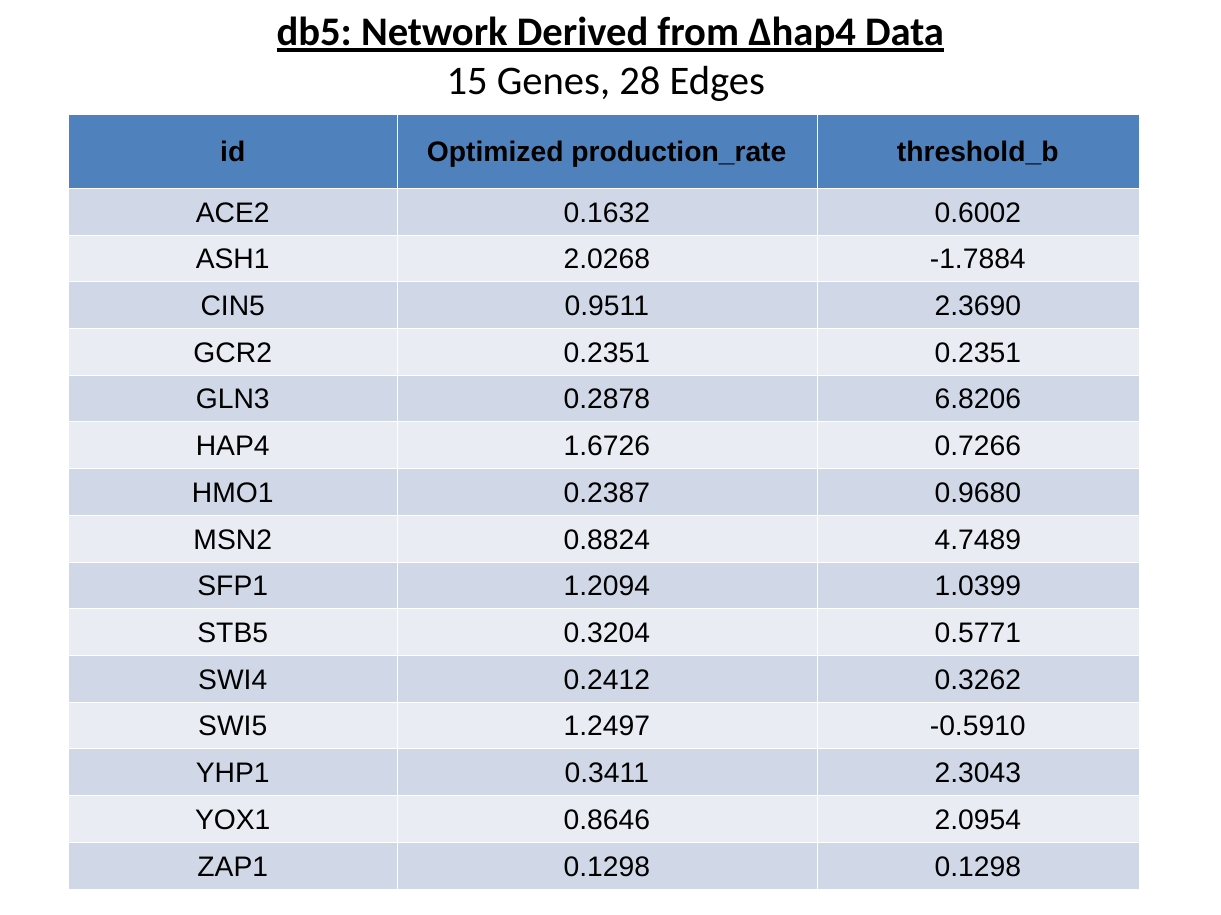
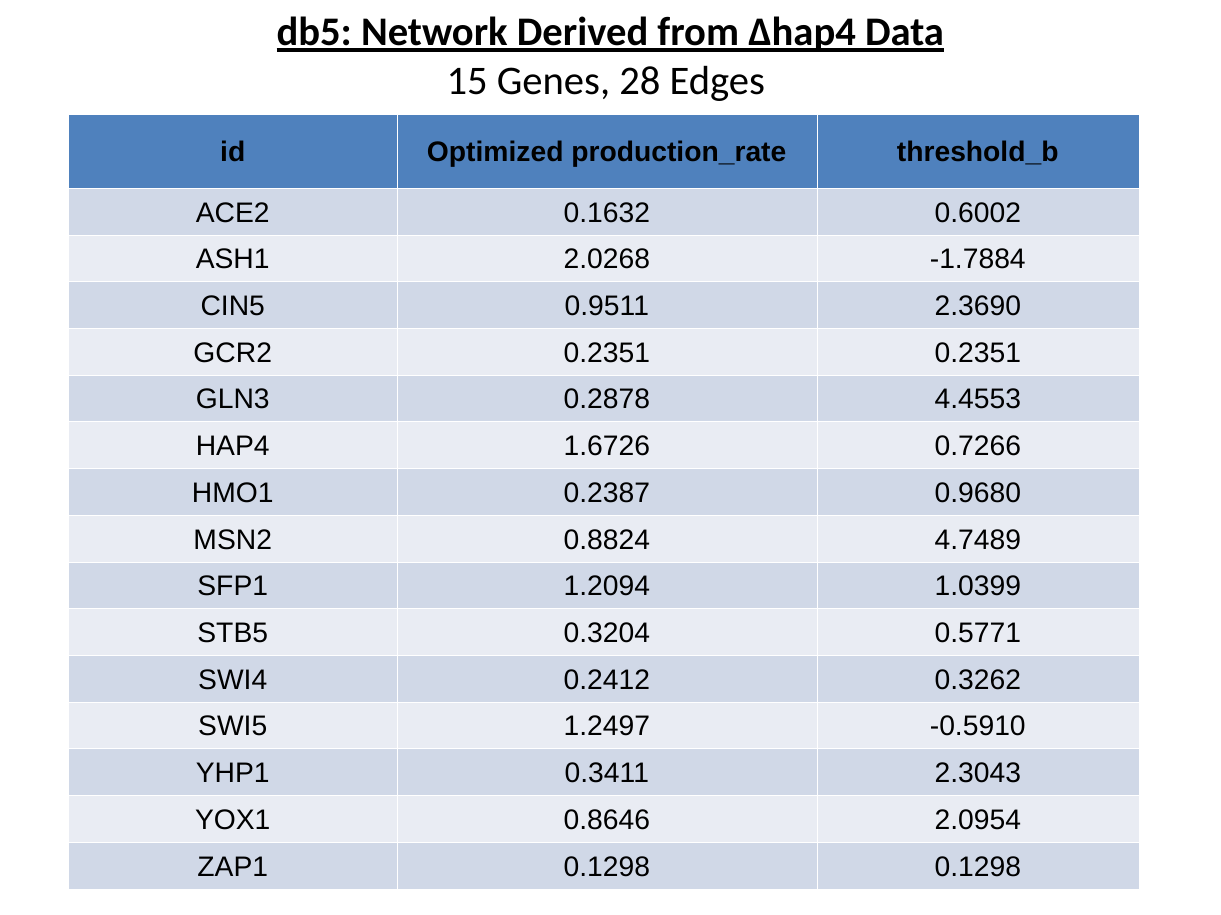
6.8206: 6.8206 -> 4.4553 (978, 400)
